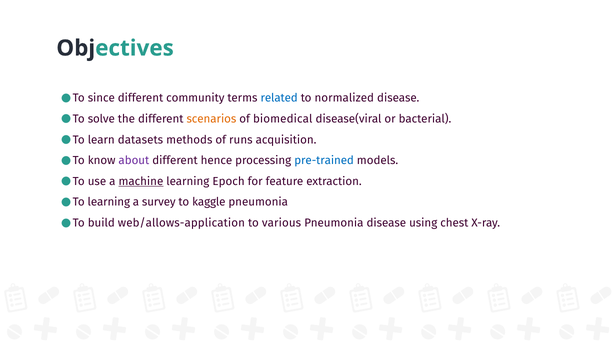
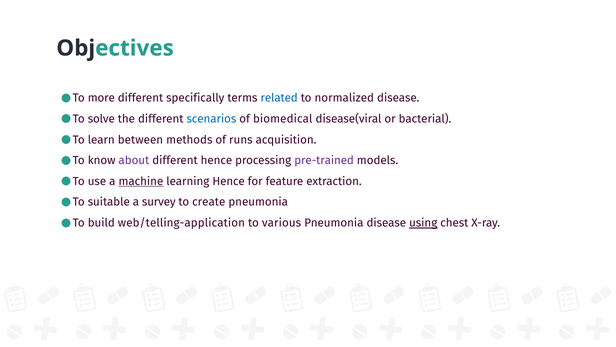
since: since -> more (101, 98)
community: community -> specifically (195, 98)
scenarios colour: orange -> blue (211, 119)
datasets: datasets -> between (140, 140)
pre-trained colour: blue -> purple (324, 160)
learning Epoch: Epoch -> Hence (229, 181)
To learning: learning -> suitable (109, 202)
kaggle: kaggle -> create (209, 202)
web/allows-application: web/allows-application -> web/telling-application (181, 223)
using underline: none -> present (423, 223)
